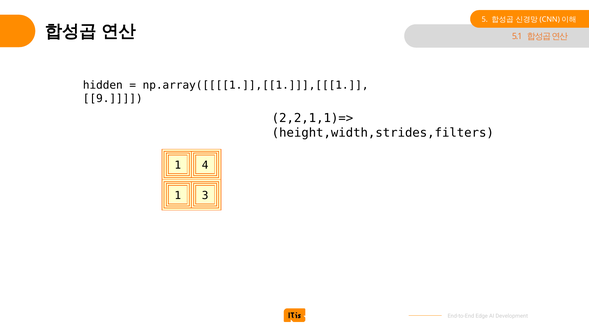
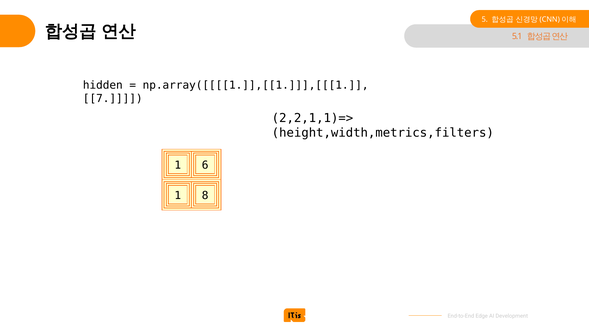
9: 9 -> 7 (113, 99)
height,width,strides,filters: height,width,strides,filters -> height,width,metrics,filters (383, 133)
4: 4 -> 6 (205, 165)
3: 3 -> 8 (205, 196)
